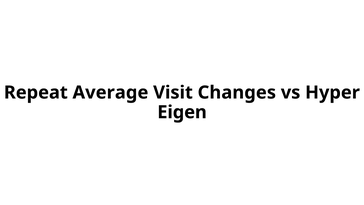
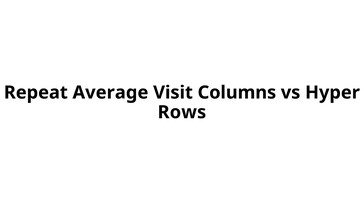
Changes: Changes -> Columns (237, 92)
Eigen: Eigen -> Rows (182, 112)
